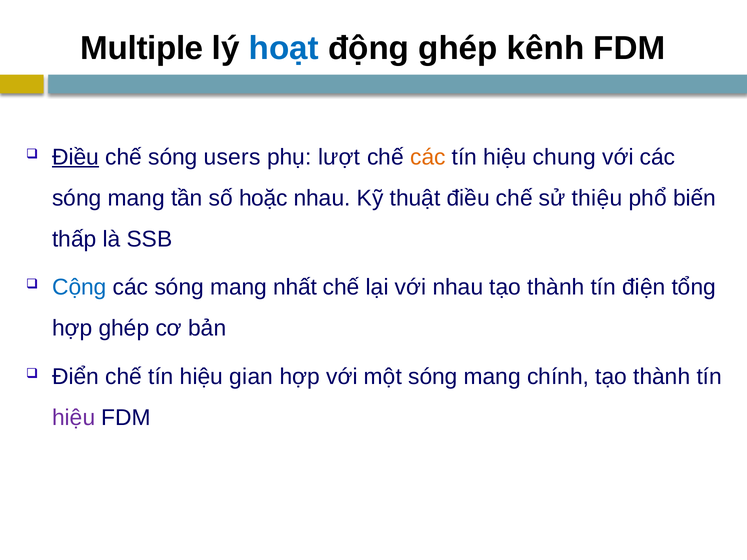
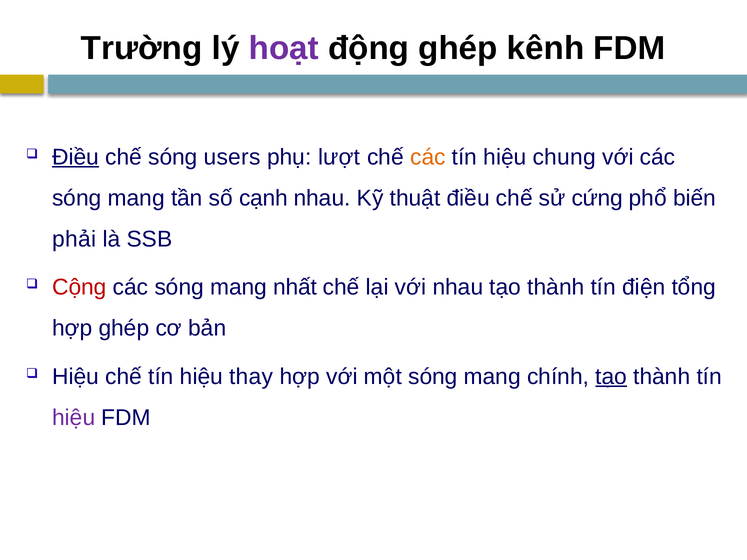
Multiple: Multiple -> Trường (142, 48)
hoạt colour: blue -> purple (284, 48)
hoặc: hoặc -> cạnh (263, 198)
thiệu: thiệu -> cứng (597, 198)
thấp: thấp -> phải (74, 239)
Cộng colour: blue -> red (79, 287)
Điển: Điển -> Hiệu (76, 377)
gian: gian -> thay (251, 377)
tạo underline: none -> present (611, 377)
